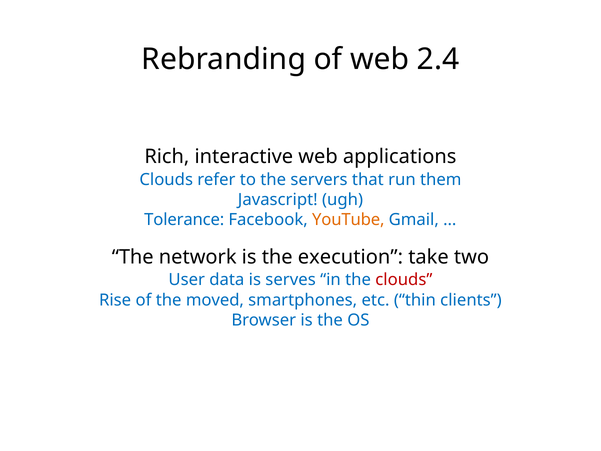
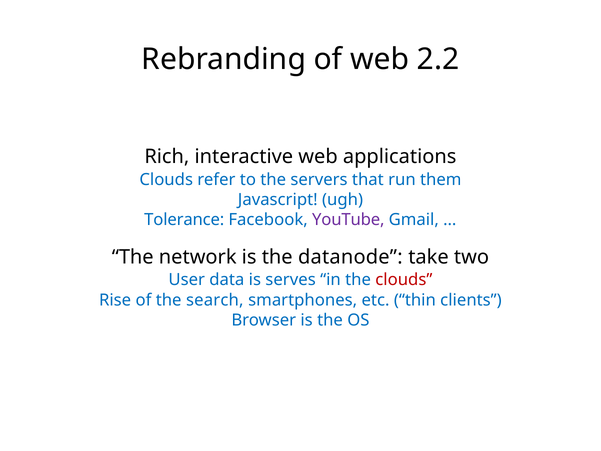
2.4: 2.4 -> 2.2 (438, 59)
YouTube colour: orange -> purple (348, 220)
execution: execution -> datanode (350, 257)
moved: moved -> search (215, 300)
